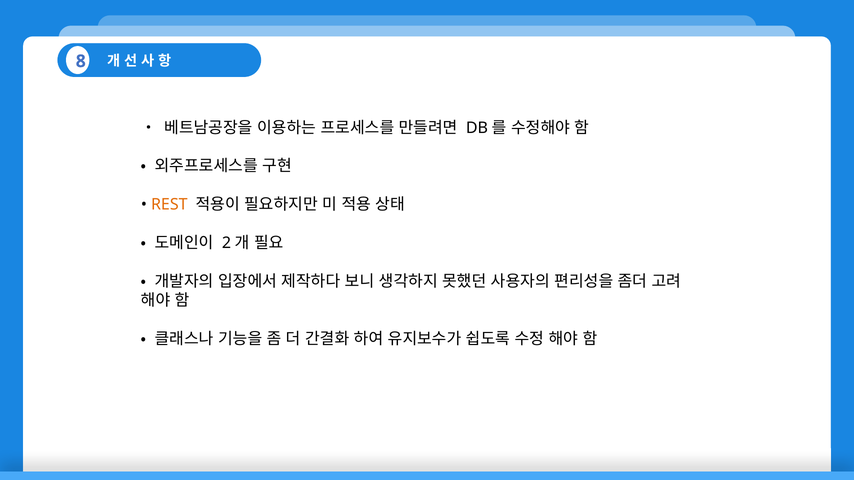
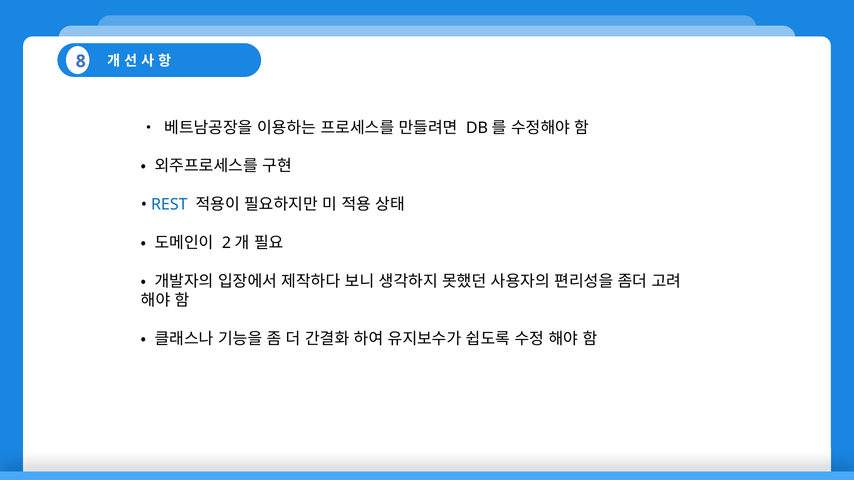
REST colour: orange -> blue (169, 205)
